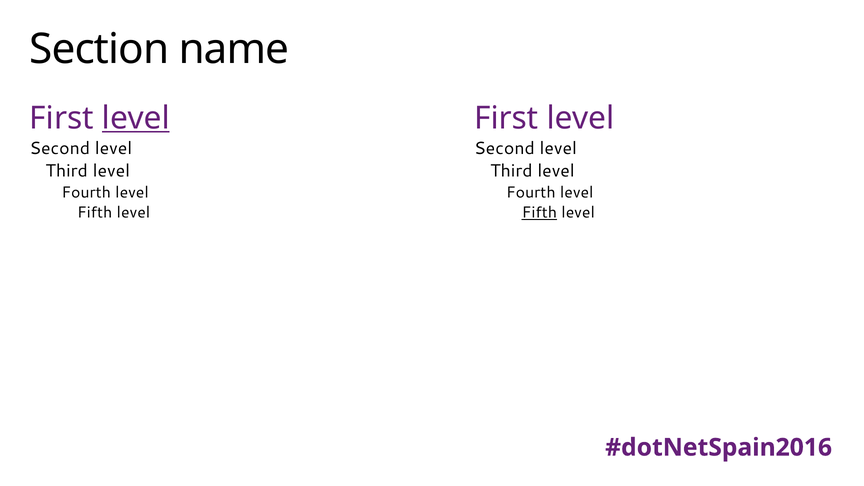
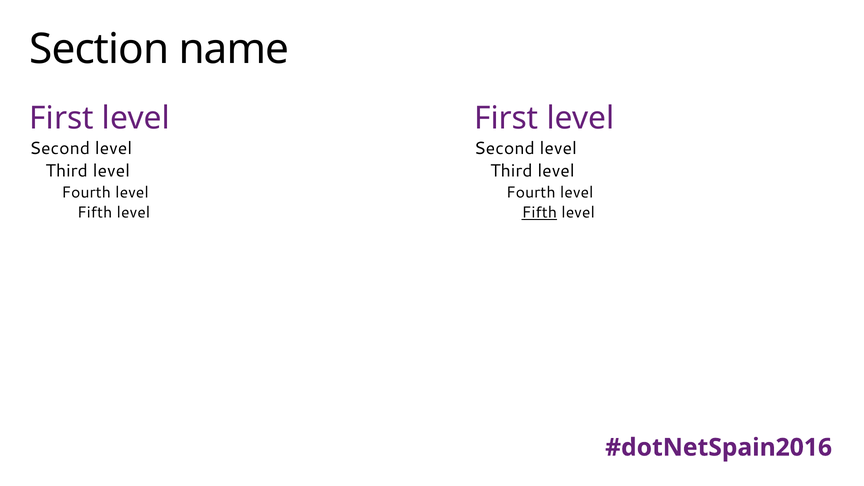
level underline: present -> none (136, 118)
